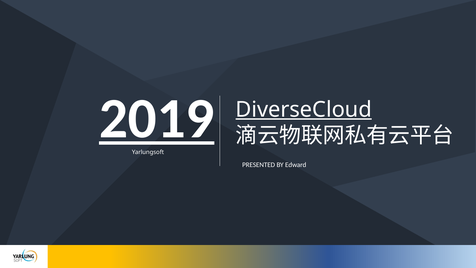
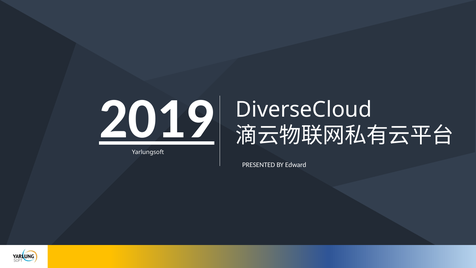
DiverseCloud underline: present -> none (304, 109)
